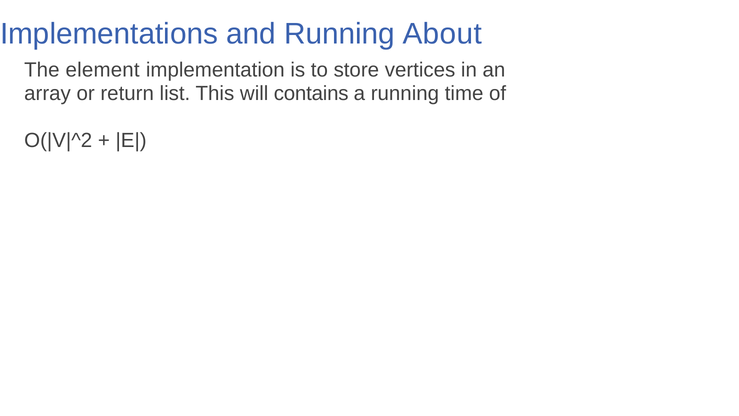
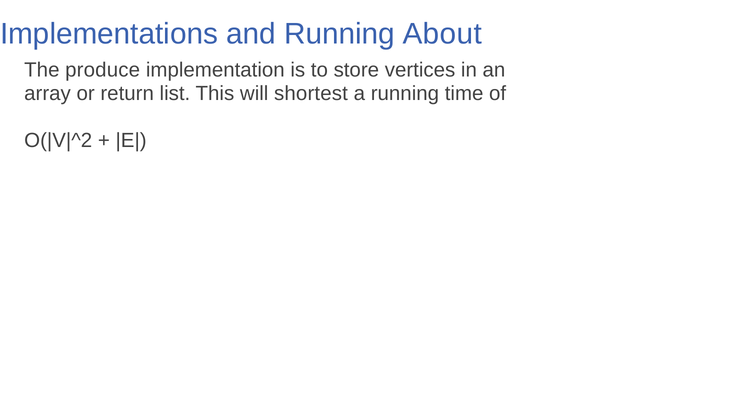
element: element -> produce (103, 70)
contains: contains -> shortest (311, 93)
